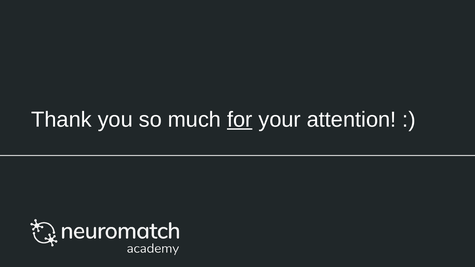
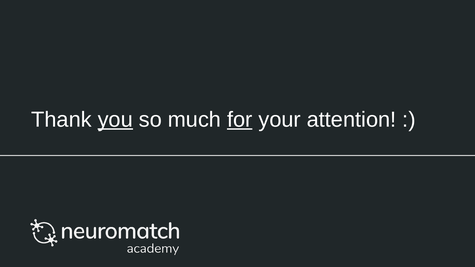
you underline: none -> present (115, 120)
